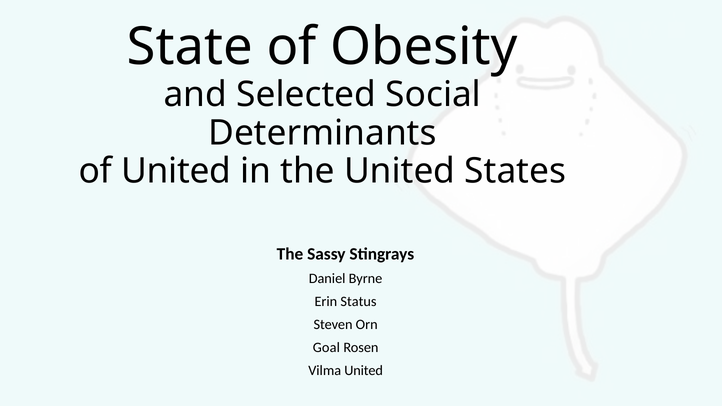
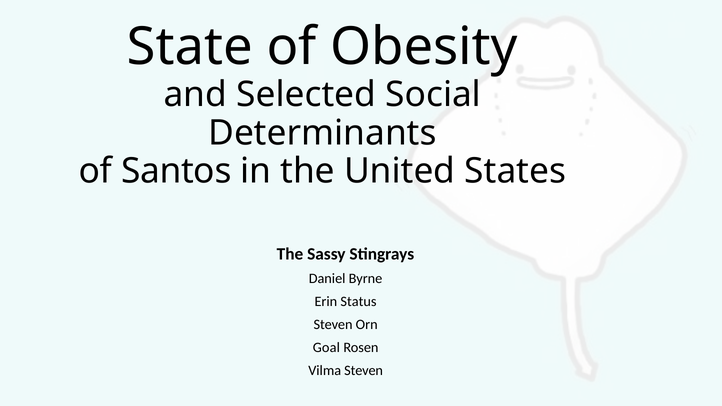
of United: United -> Santos (176, 171)
Vilma United: United -> Steven (364, 371)
